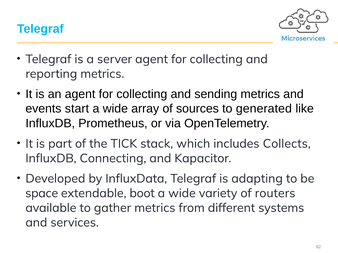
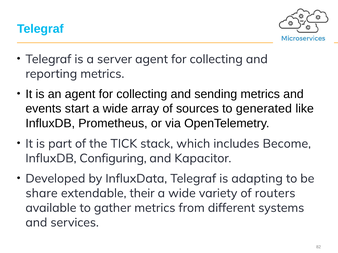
Collects: Collects -> Become (287, 144)
Connecting: Connecting -> Configuring (113, 159)
space: space -> share (42, 194)
boot: boot -> their (142, 194)
